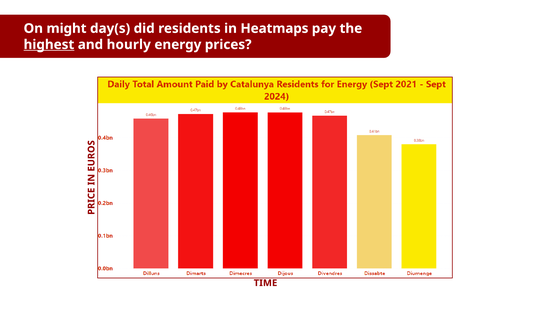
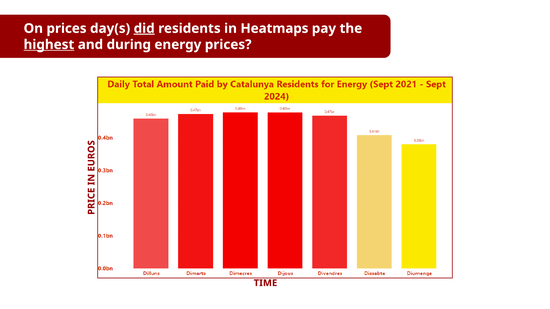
On might: might -> prices (67, 28)
did underline: none -> present (144, 28)
hourly: hourly -> during (129, 45)
